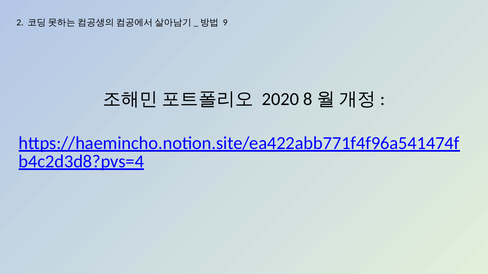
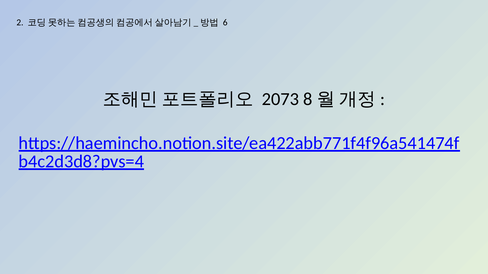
9: 9 -> 6 (225, 22)
2020: 2020 -> 2073 (280, 99)
